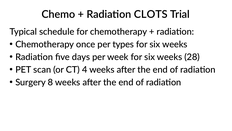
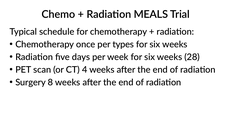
CLOTS: CLOTS -> MEALS (151, 14)
